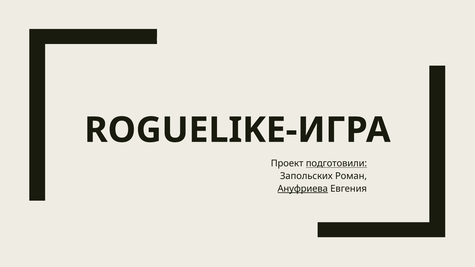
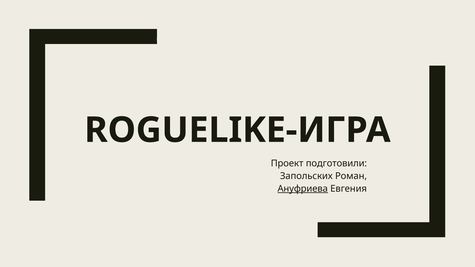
подготовили underline: present -> none (336, 164)
